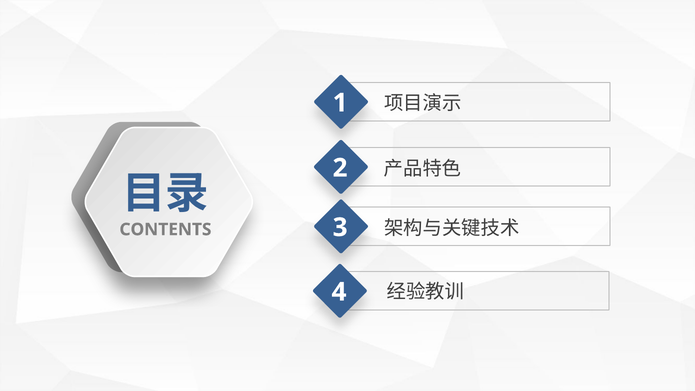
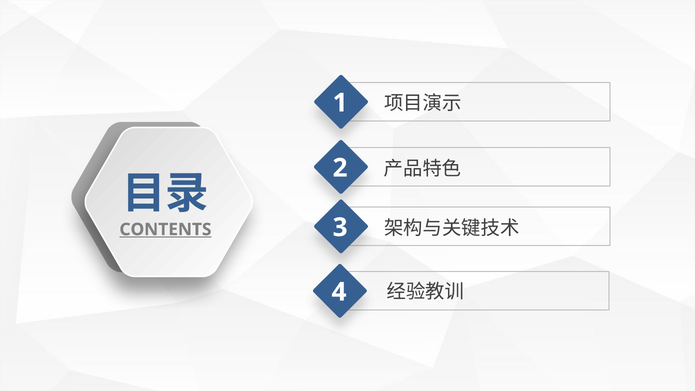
CONTENTS underline: none -> present (165, 229)
